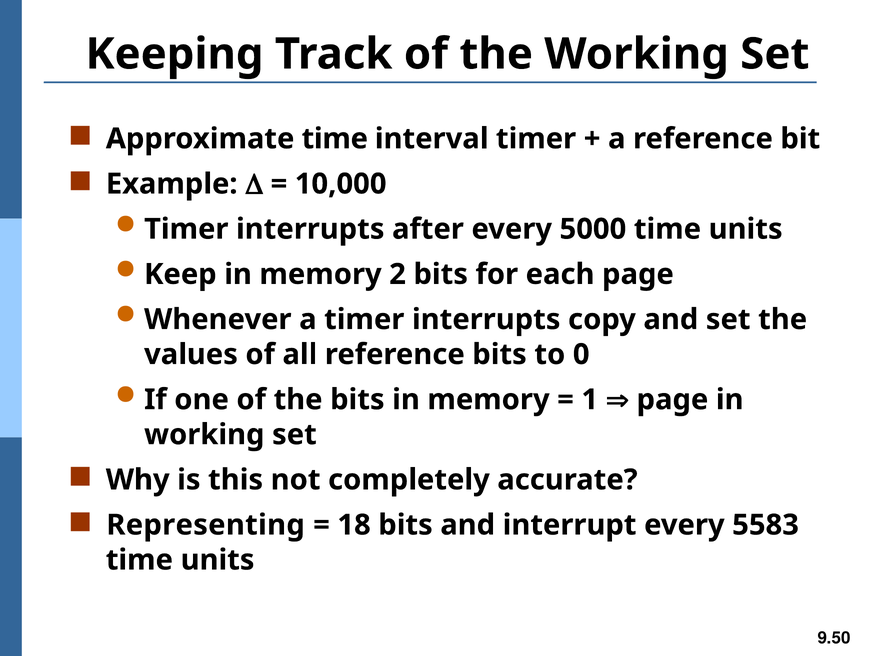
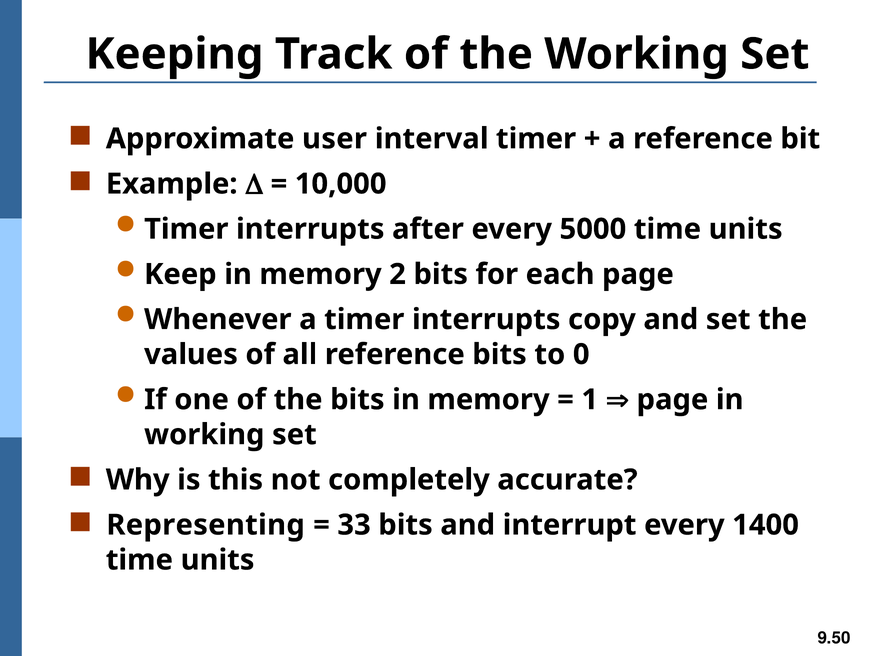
Approximate time: time -> user (334, 139)
18: 18 -> 33 (354, 525)
5583: 5583 -> 1400 (766, 525)
